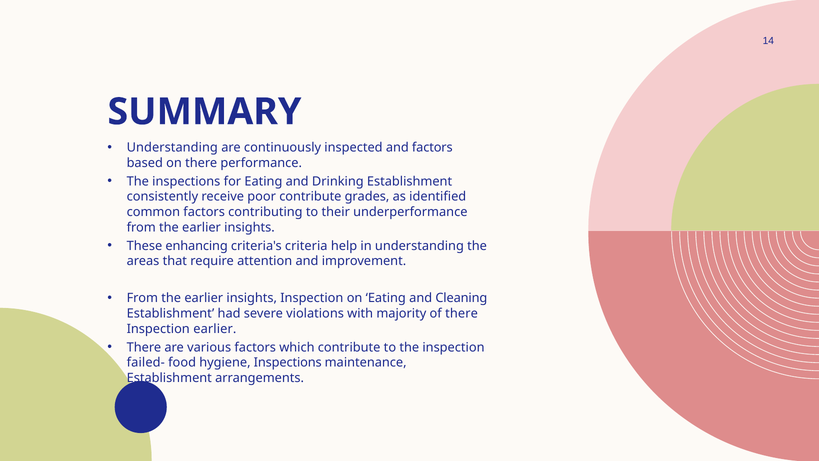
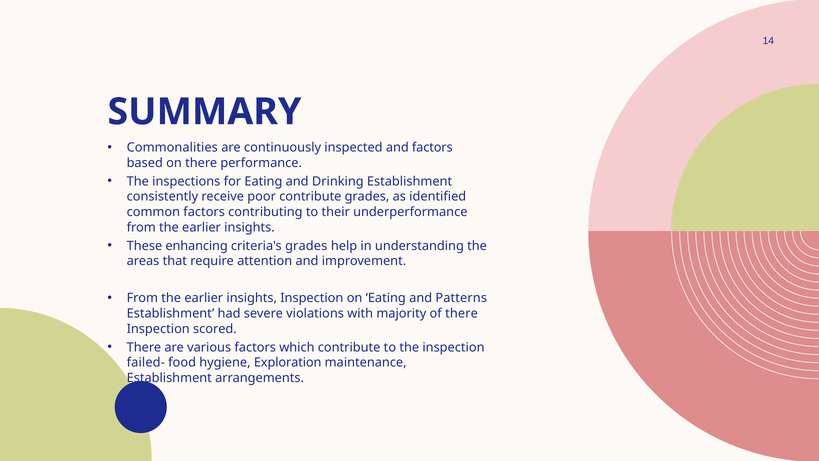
Understanding: Understanding -> Commonalities (172, 147)
criteria's criteria: criteria -> grades (306, 246)
Cleaning: Cleaning -> Patterns (461, 298)
Inspection earlier: earlier -> scored (215, 329)
hygiene Inspections: Inspections -> Exploration (288, 362)
